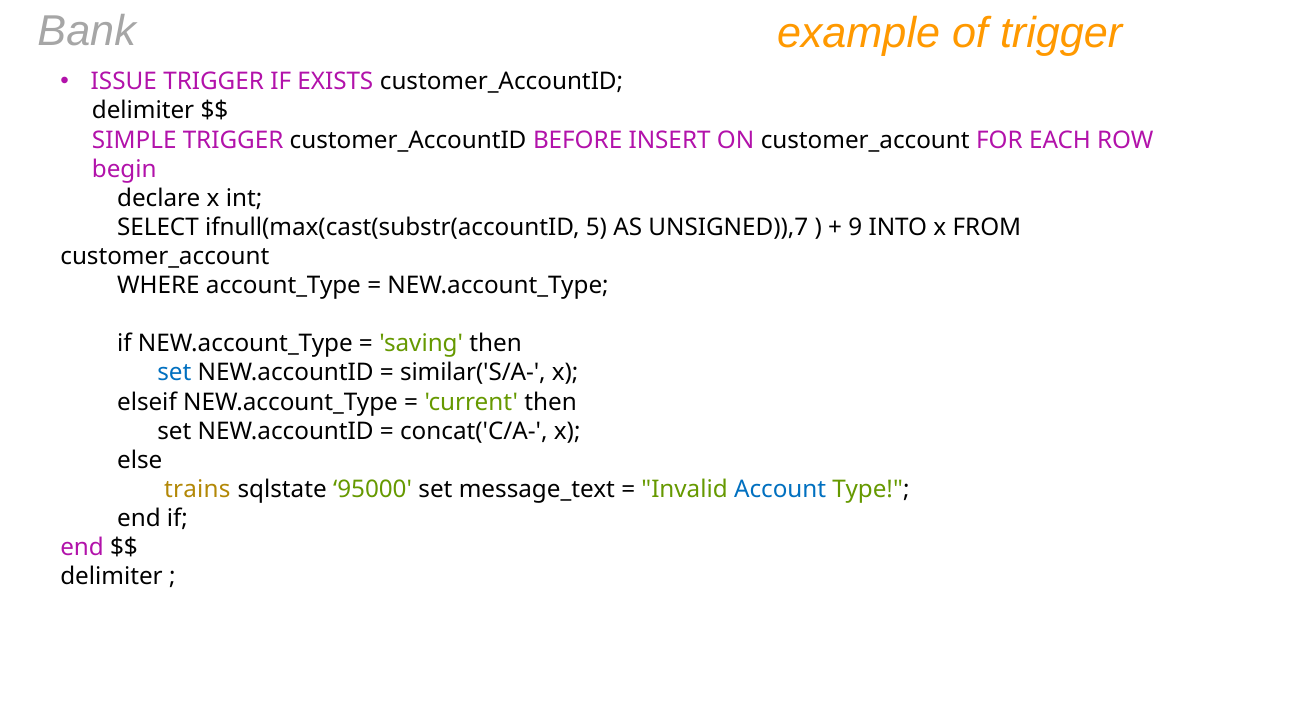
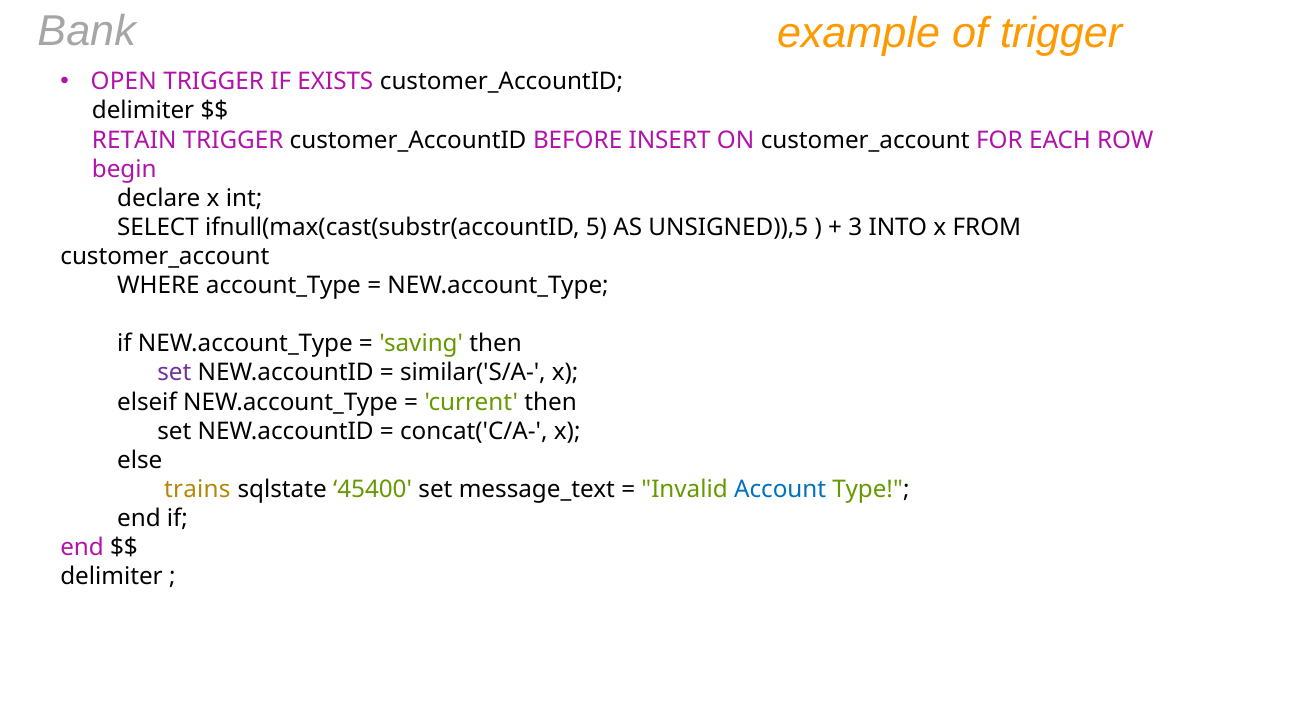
ISSUE: ISSUE -> OPEN (124, 82)
SIMPLE: SIMPLE -> RETAIN (134, 140)
UNSIGNED)),7: UNSIGNED)),7 -> UNSIGNED)),5 (728, 227)
9: 9 -> 3 (855, 227)
set colour: blue -> purple (174, 373)
95000: 95000 -> 45400 (373, 489)
